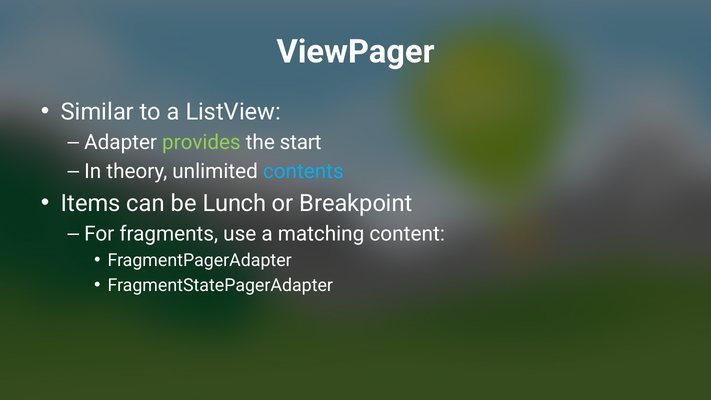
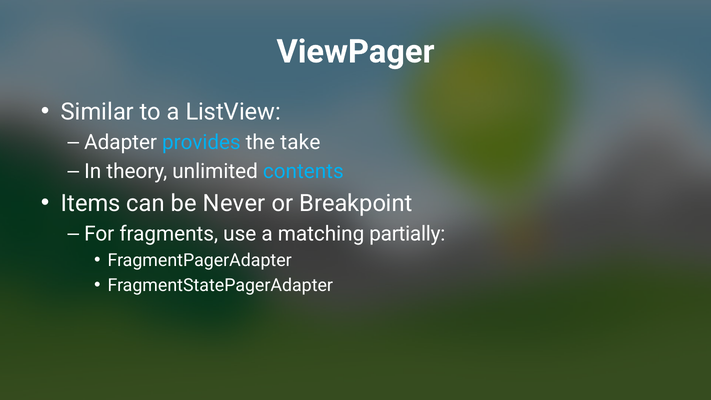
provides colour: light green -> light blue (201, 142)
start: start -> take (300, 142)
Lunch: Lunch -> Never (234, 203)
content: content -> partially (407, 234)
